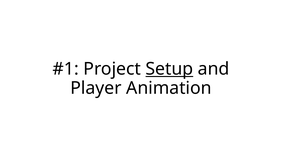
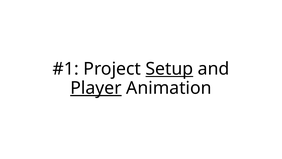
Player underline: none -> present (96, 88)
